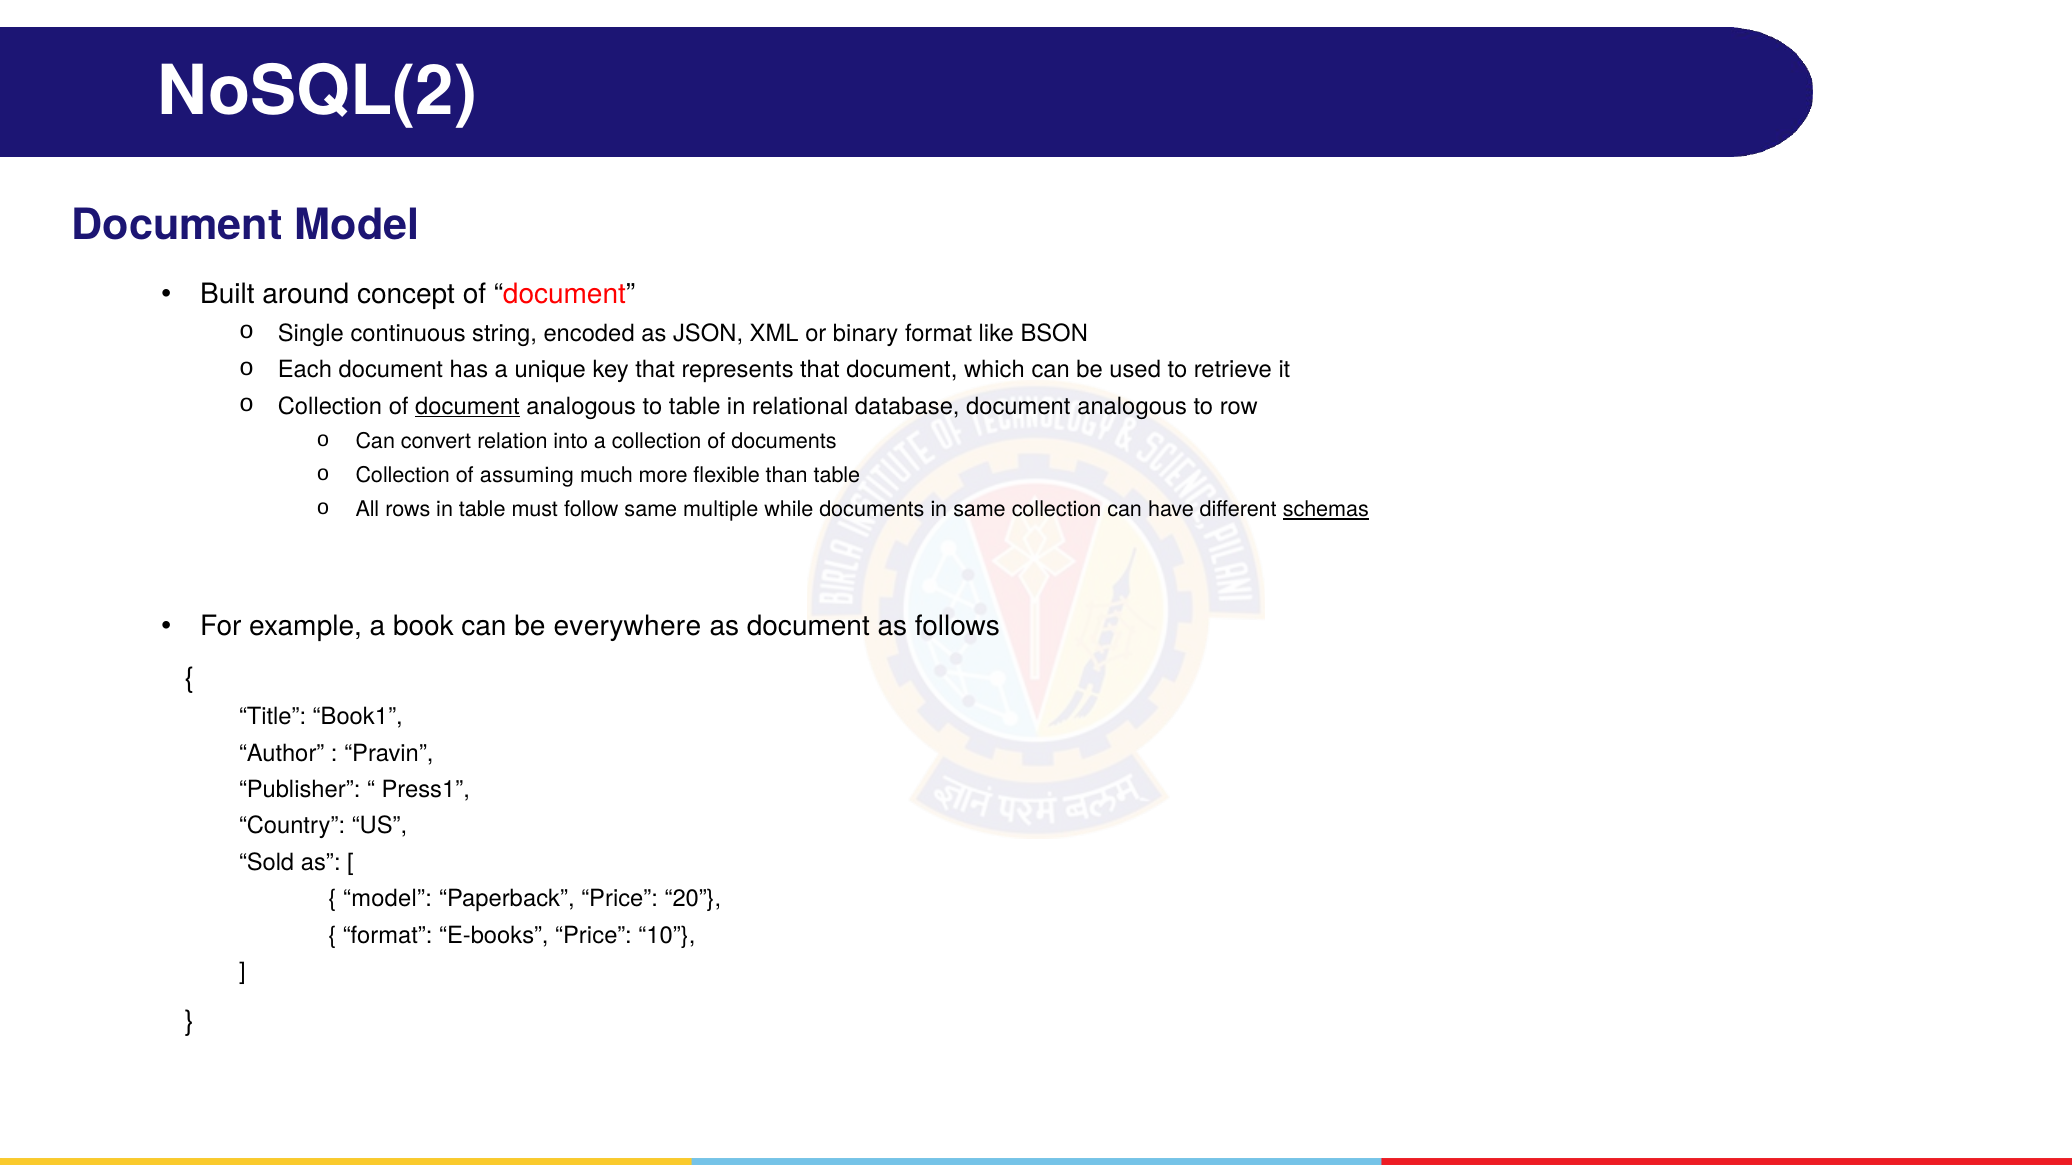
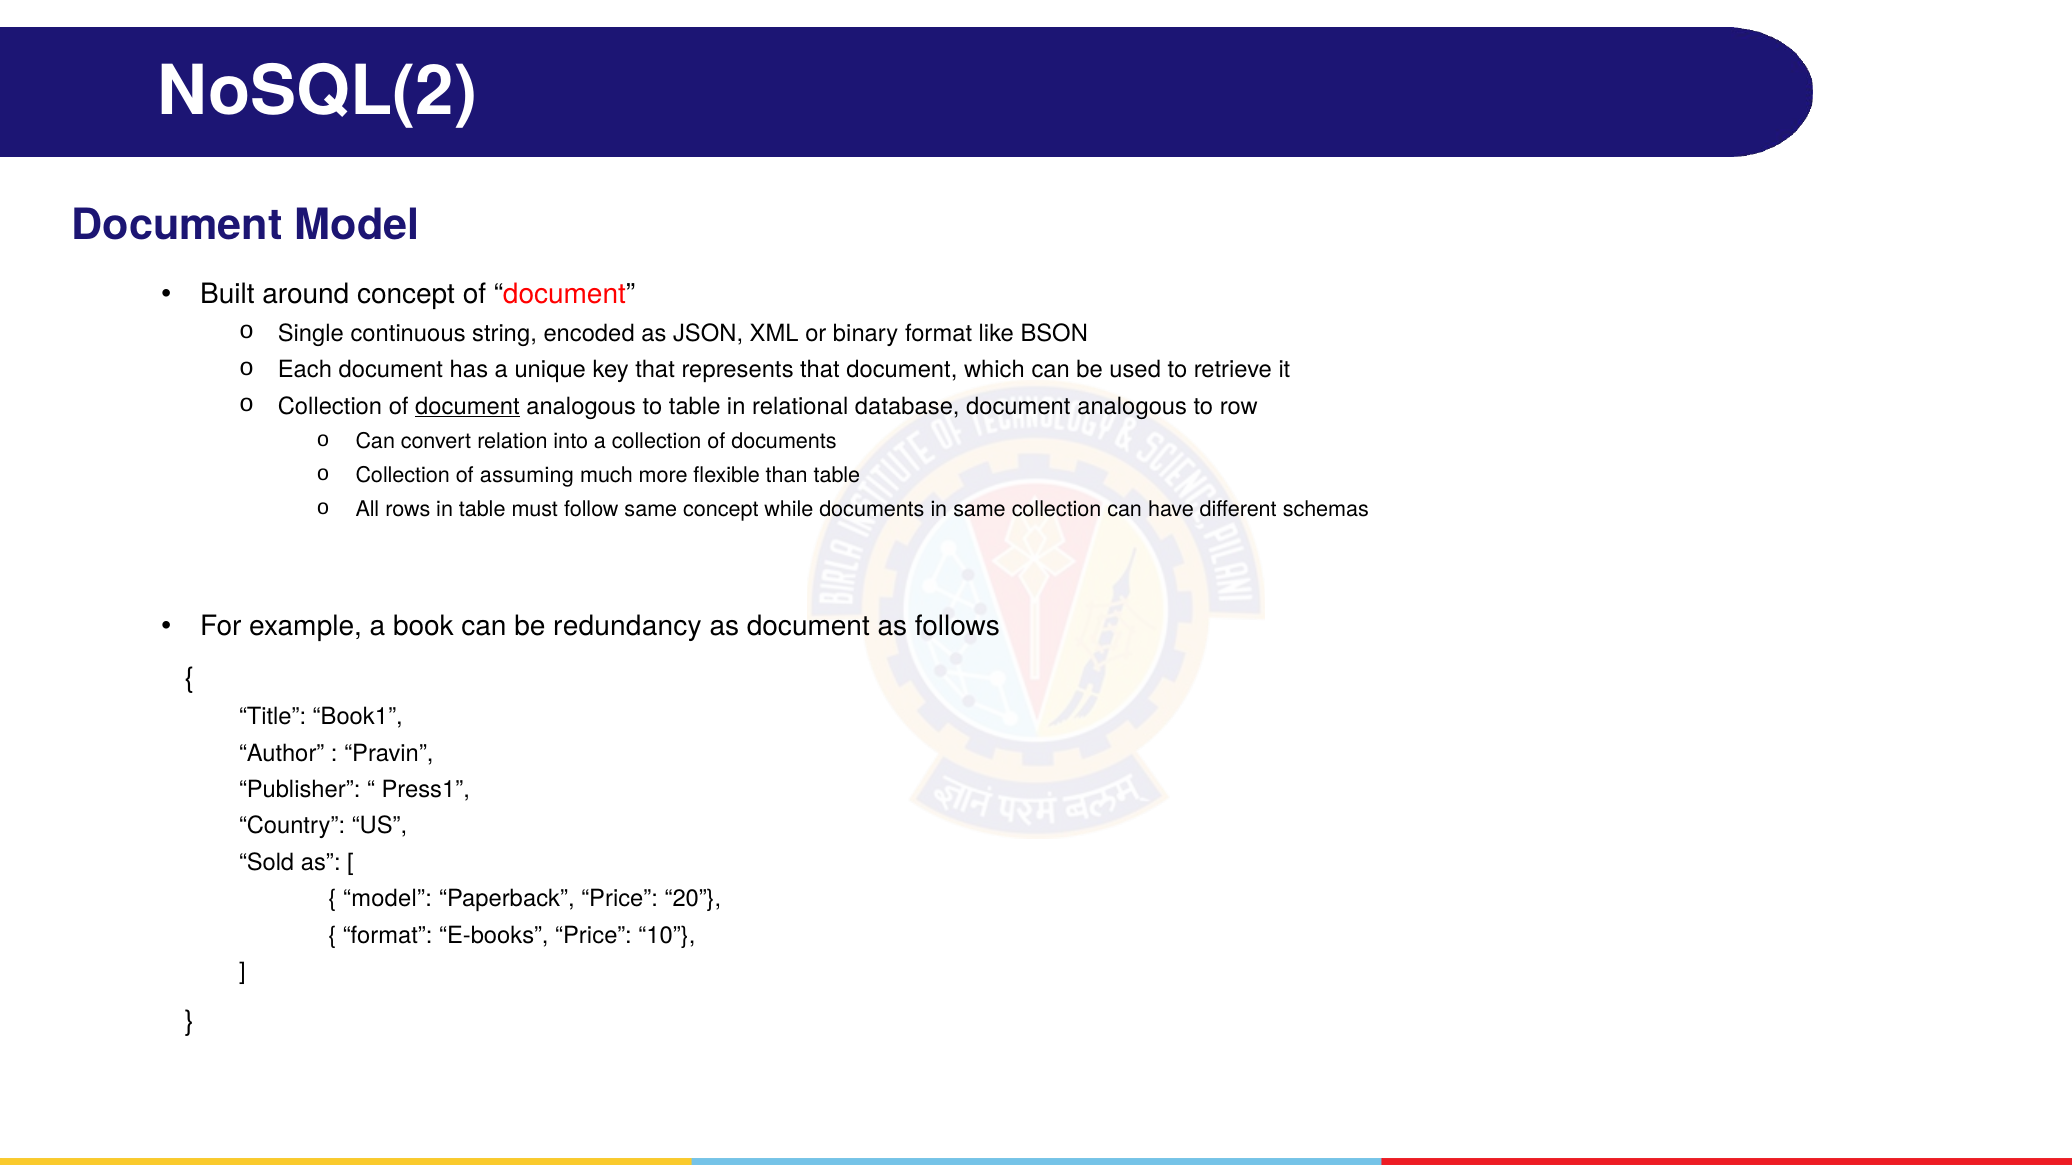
same multiple: multiple -> concept (721, 510)
schemas underline: present -> none (1326, 510)
everywhere: everywhere -> redundancy (627, 626)
